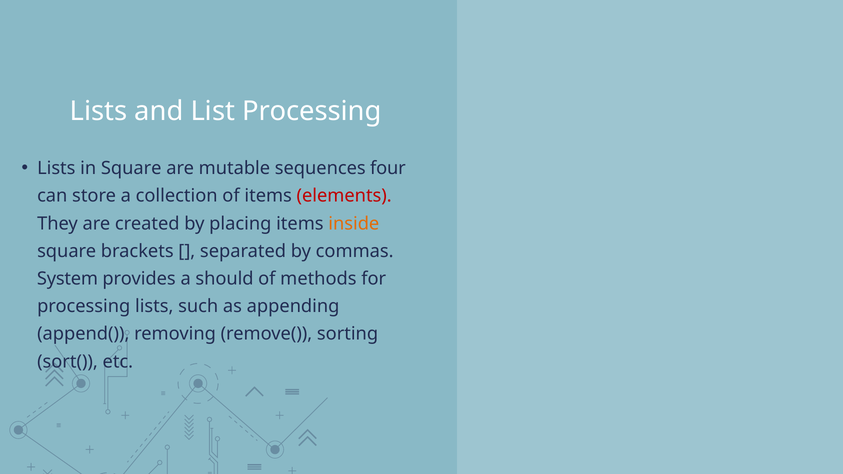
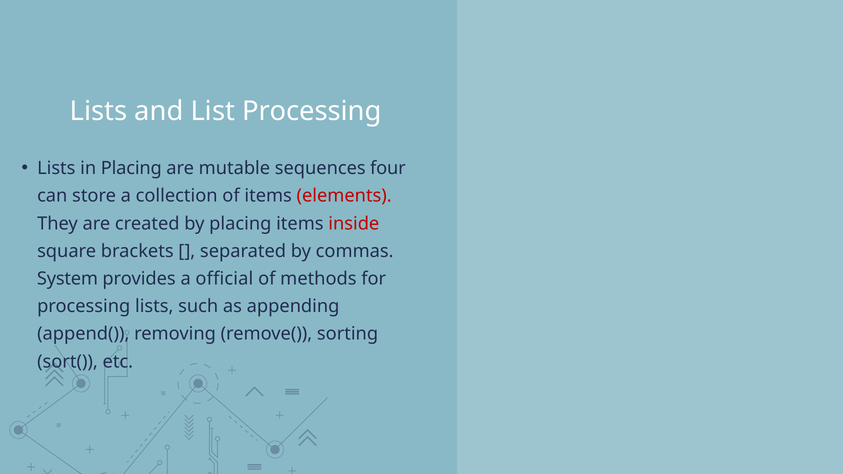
in Square: Square -> Placing (131, 168)
inside colour: orange -> red (354, 224)
should: should -> official (224, 279)
